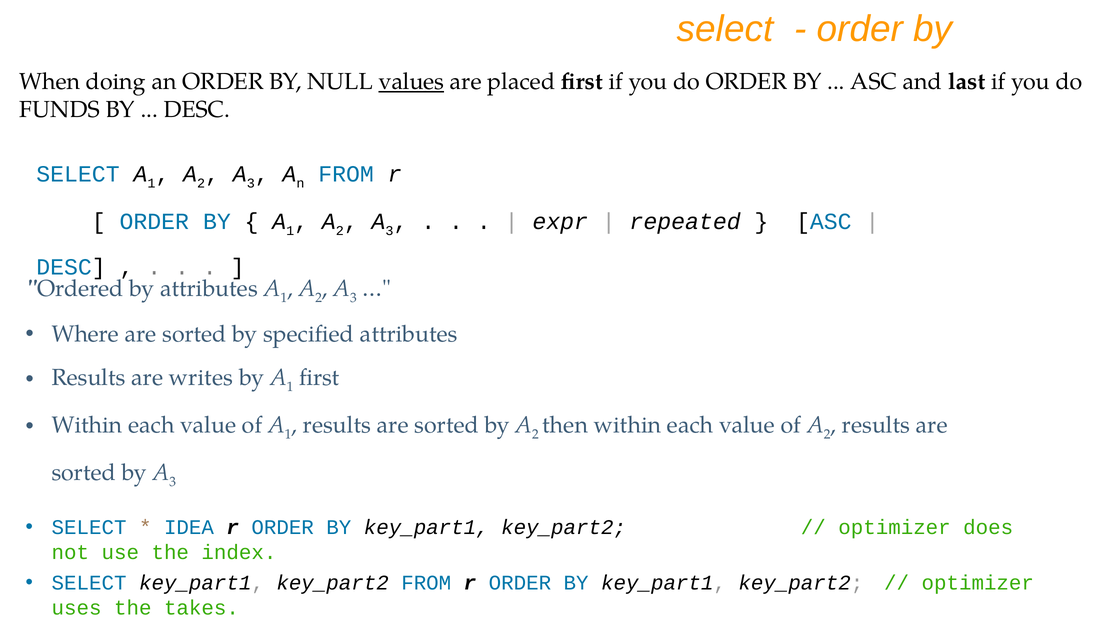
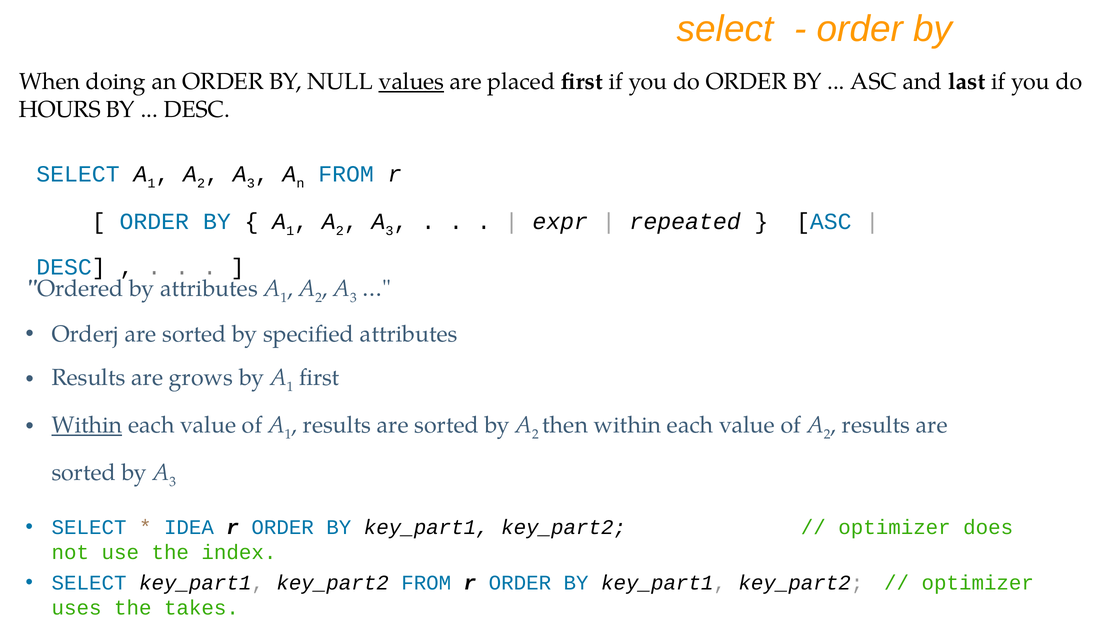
FUNDS: FUNDS -> HOURS (60, 109)
Where: Where -> Orderj (85, 334)
writes: writes -> grows (201, 377)
Within underline: none -> present (87, 425)
